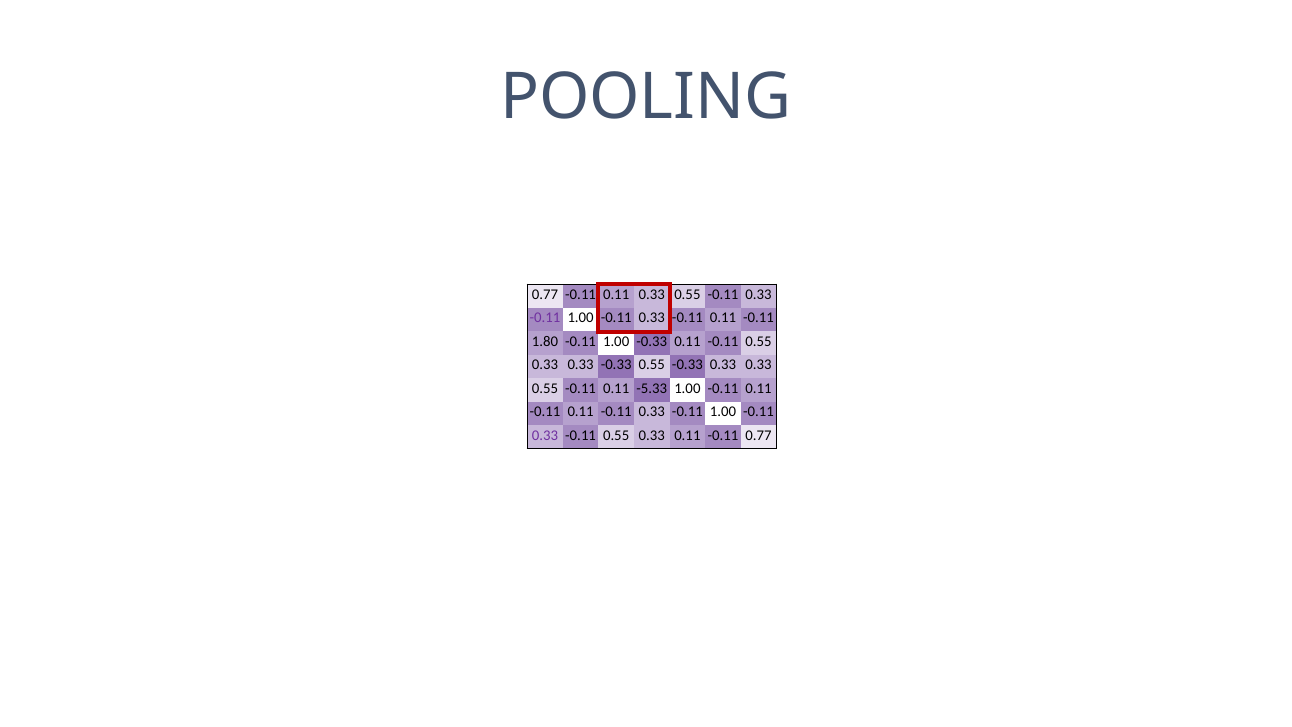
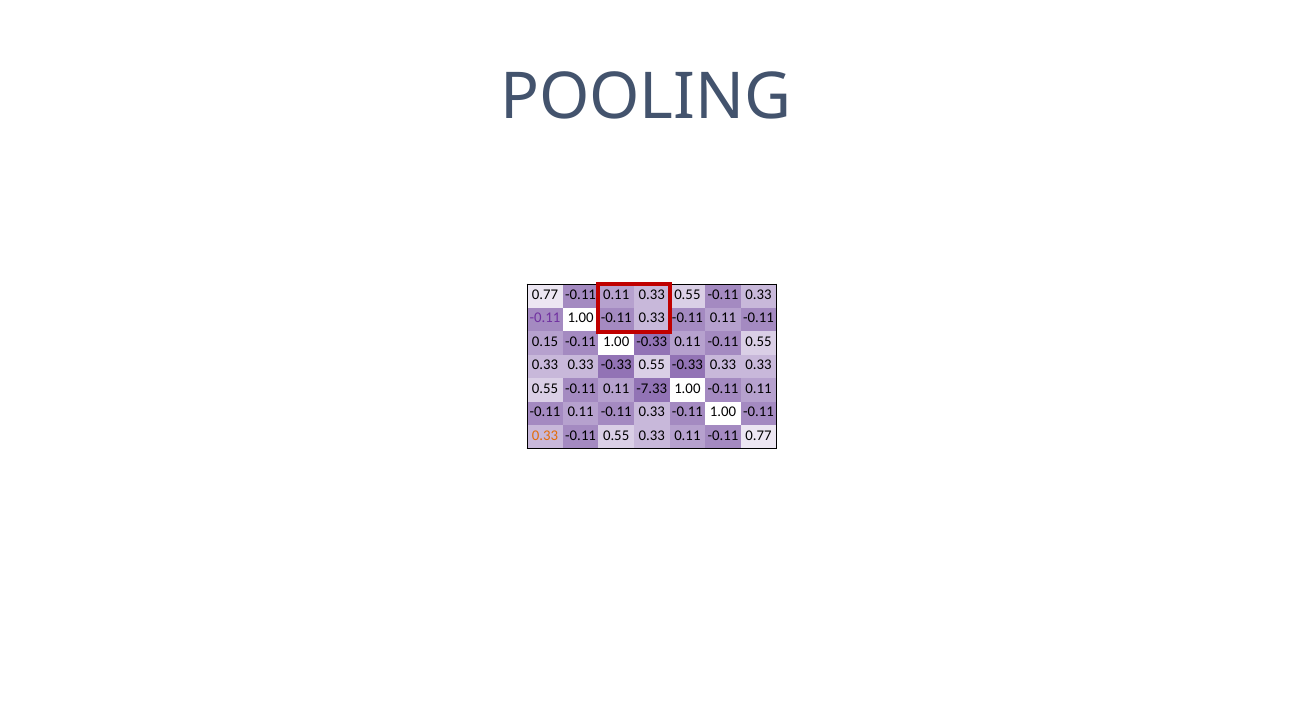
1.80: 1.80 -> 0.15 (545, 341)
-5.33: -5.33 -> -7.33 (652, 388)
0.33 colour: purple -> orange (545, 435)
